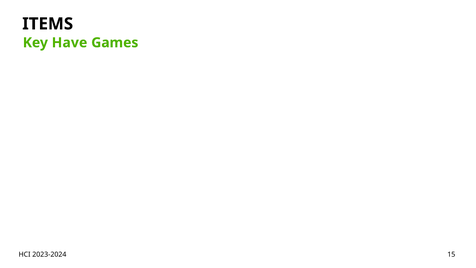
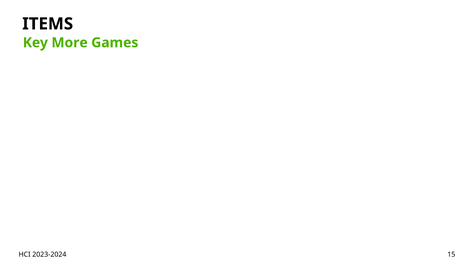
Have: Have -> More (70, 43)
